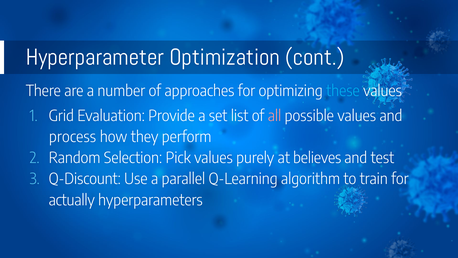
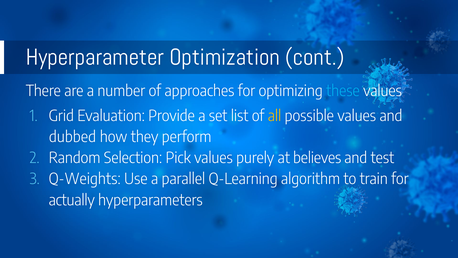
all colour: pink -> yellow (275, 116)
process: process -> dubbed (72, 137)
Q-Discount: Q-Discount -> Q-Weights (85, 179)
